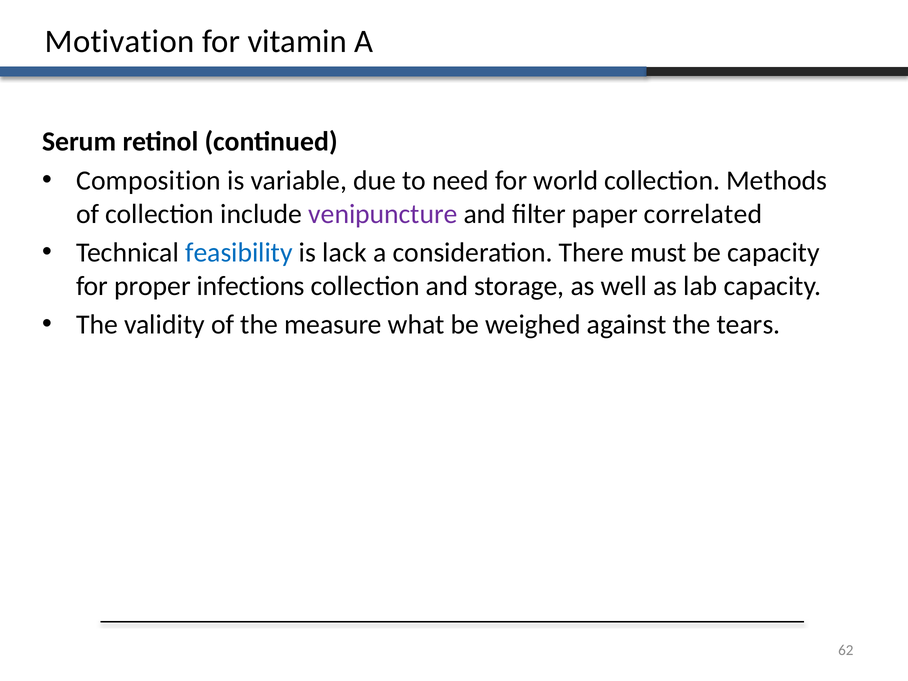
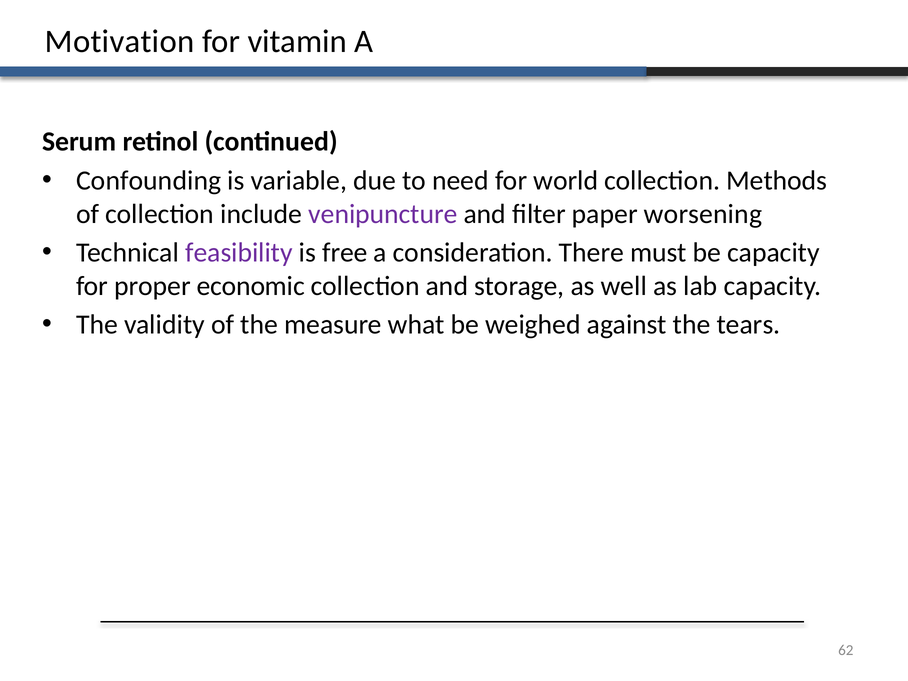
Composition: Composition -> Confounding (149, 181)
correlated: correlated -> worsening (703, 214)
feasibility colour: blue -> purple (239, 253)
lack: lack -> free (345, 253)
infections: infections -> economic (251, 286)
